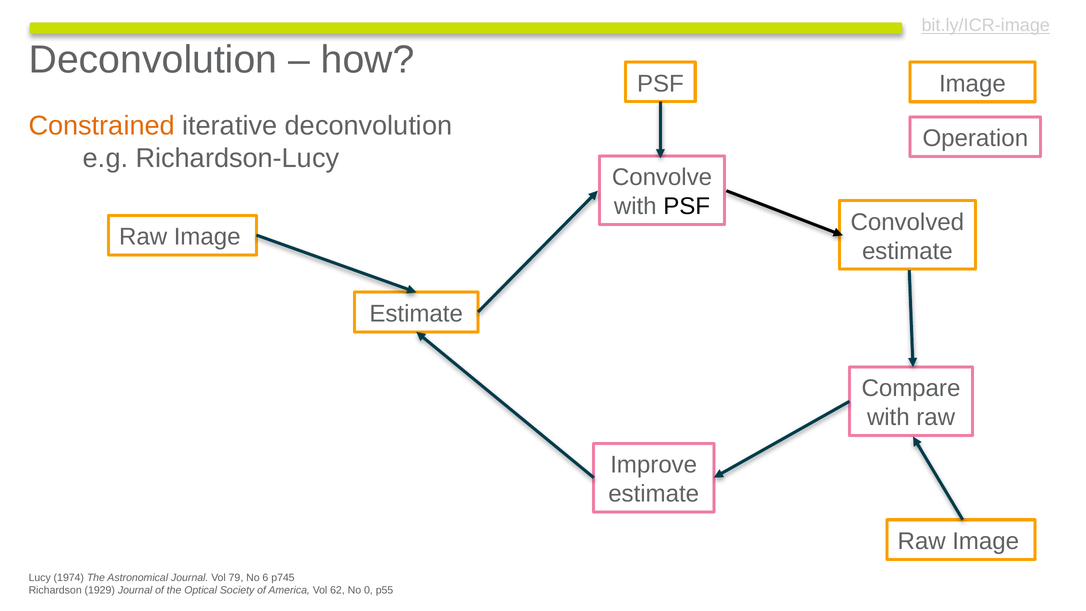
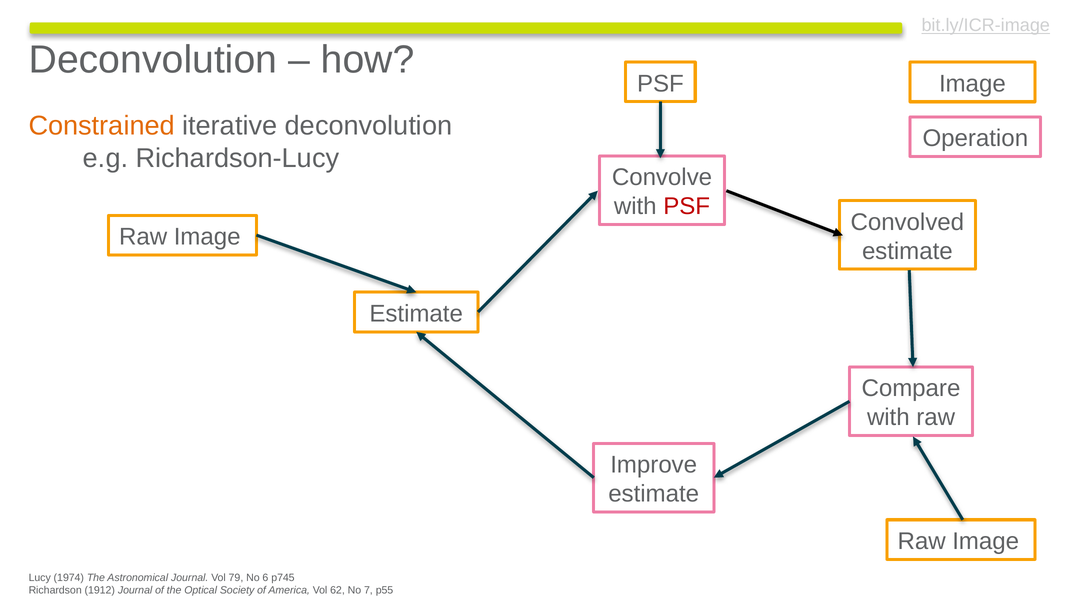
PSF colour: black -> red (687, 206)
1929: 1929 -> 1912 (100, 590)
0: 0 -> 7 (368, 590)
